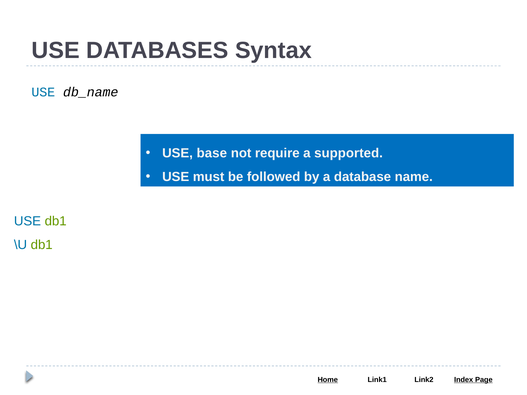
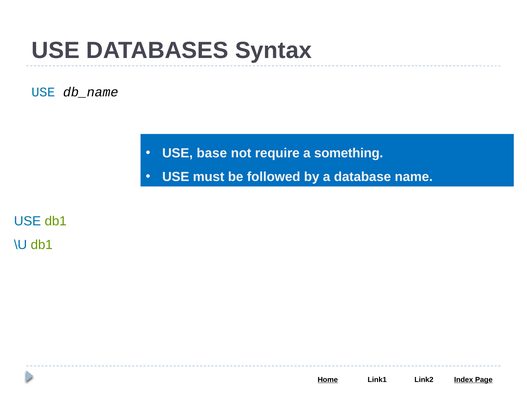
supported: supported -> something (349, 153)
